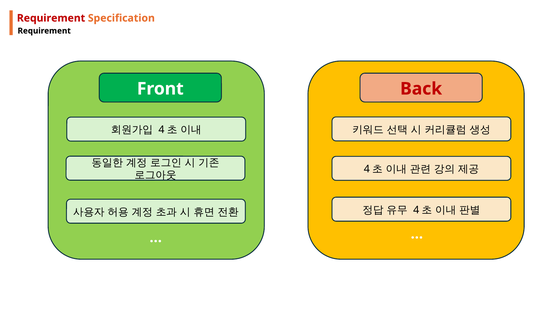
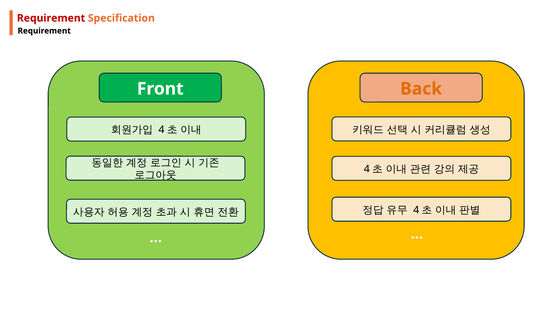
Back colour: red -> orange (421, 89)
